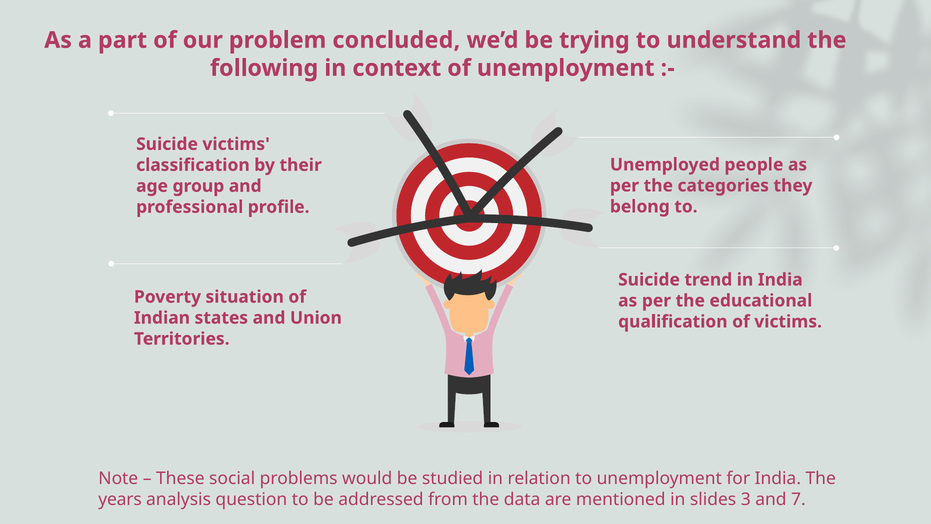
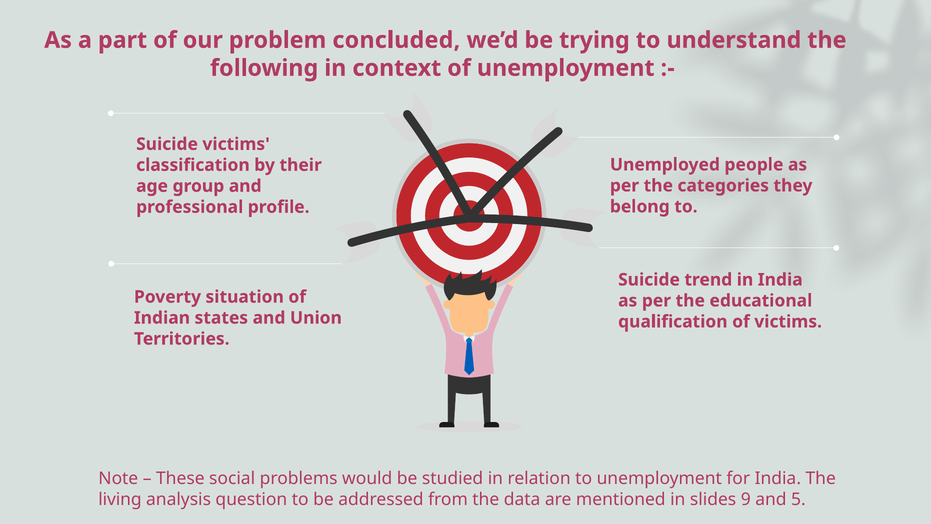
years: years -> living (120, 499)
3: 3 -> 9 (746, 499)
7: 7 -> 5 (798, 499)
